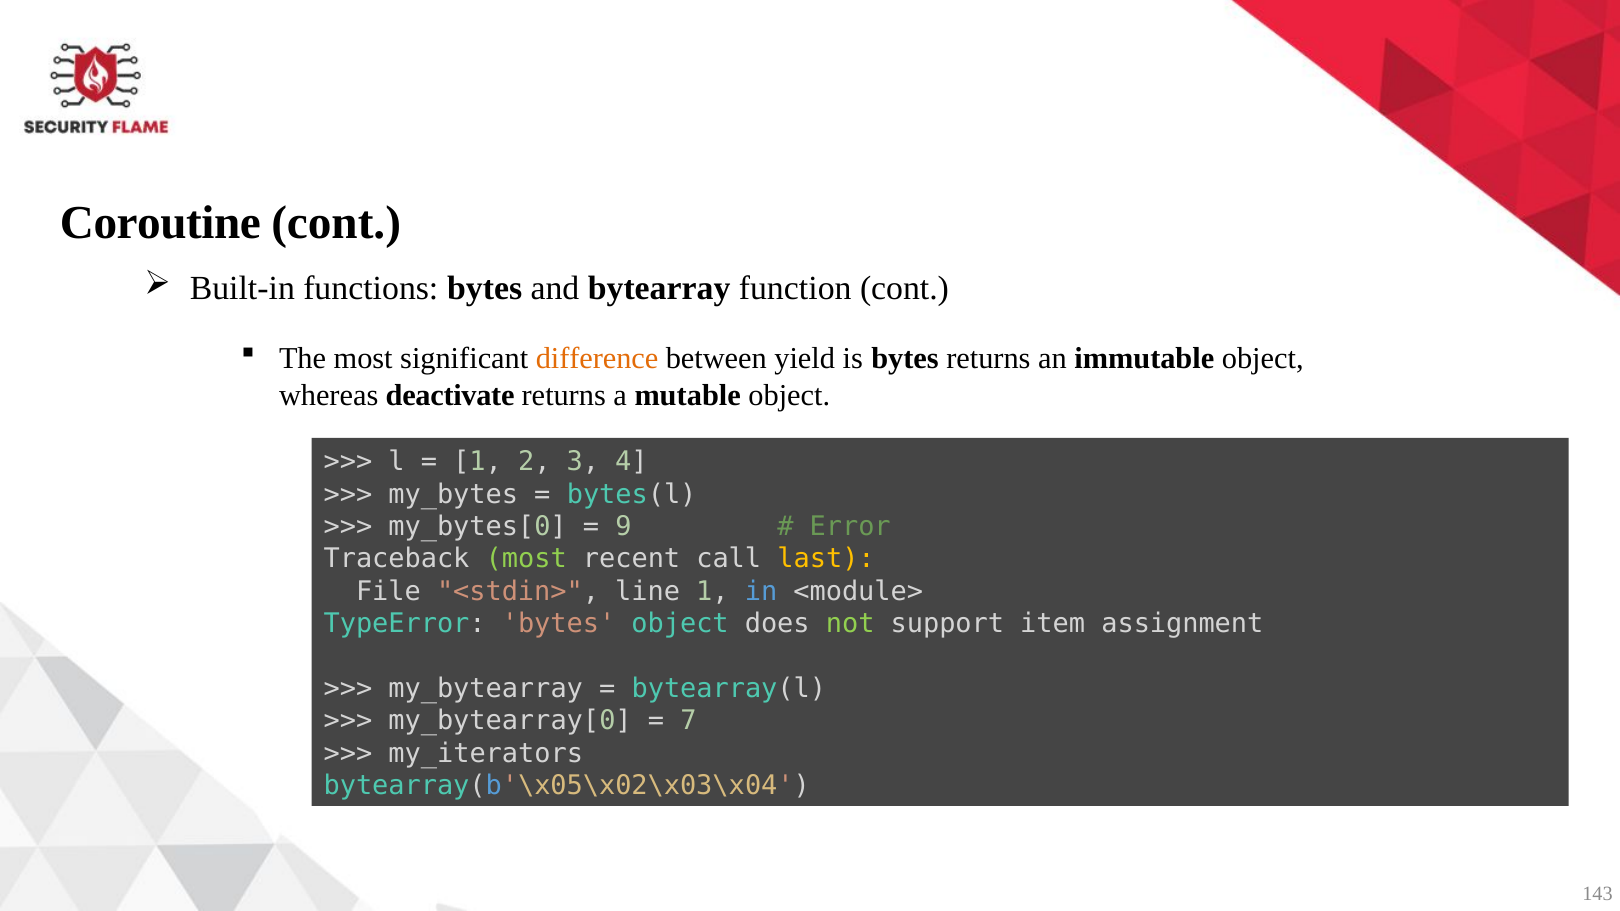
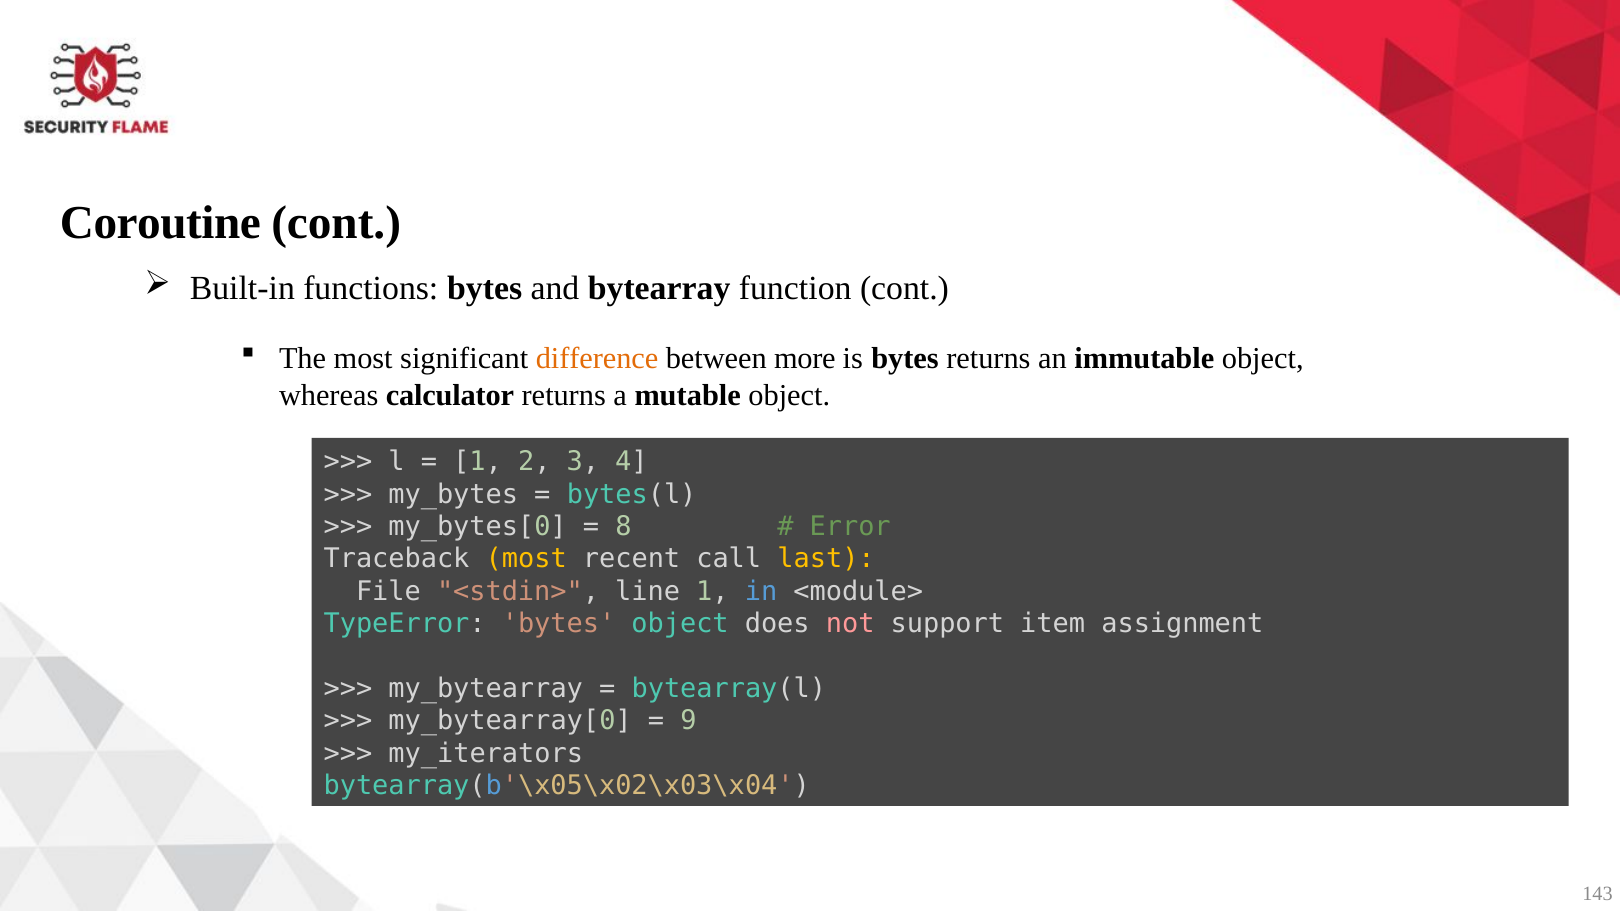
yield: yield -> more (805, 359)
deactivate: deactivate -> calculator (450, 395)
9: 9 -> 8 (623, 527)
most colour: light green -> yellow (526, 559)
not colour: light green -> pink (850, 624)
7: 7 -> 9 (688, 721)
